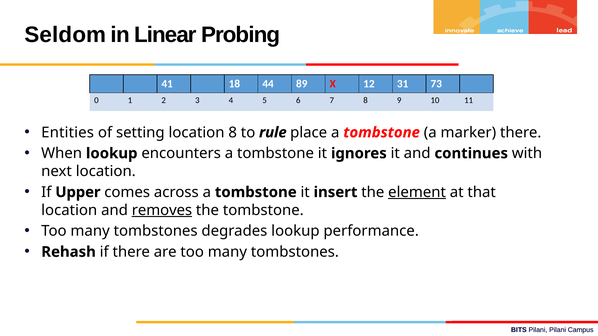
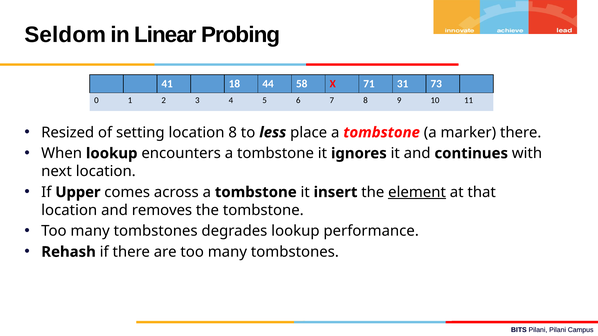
89: 89 -> 58 (302, 84)
12: 12 -> 71 (369, 84)
Entities: Entities -> Resized (68, 133)
rule: rule -> less (273, 133)
removes underline: present -> none (162, 210)
